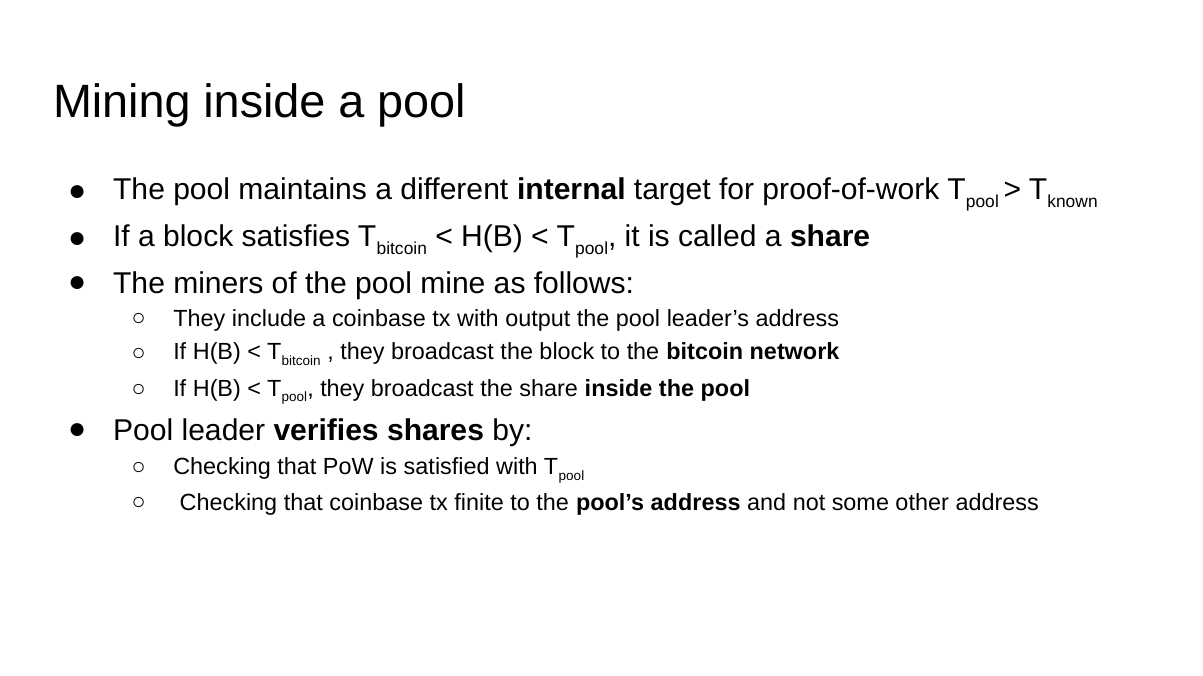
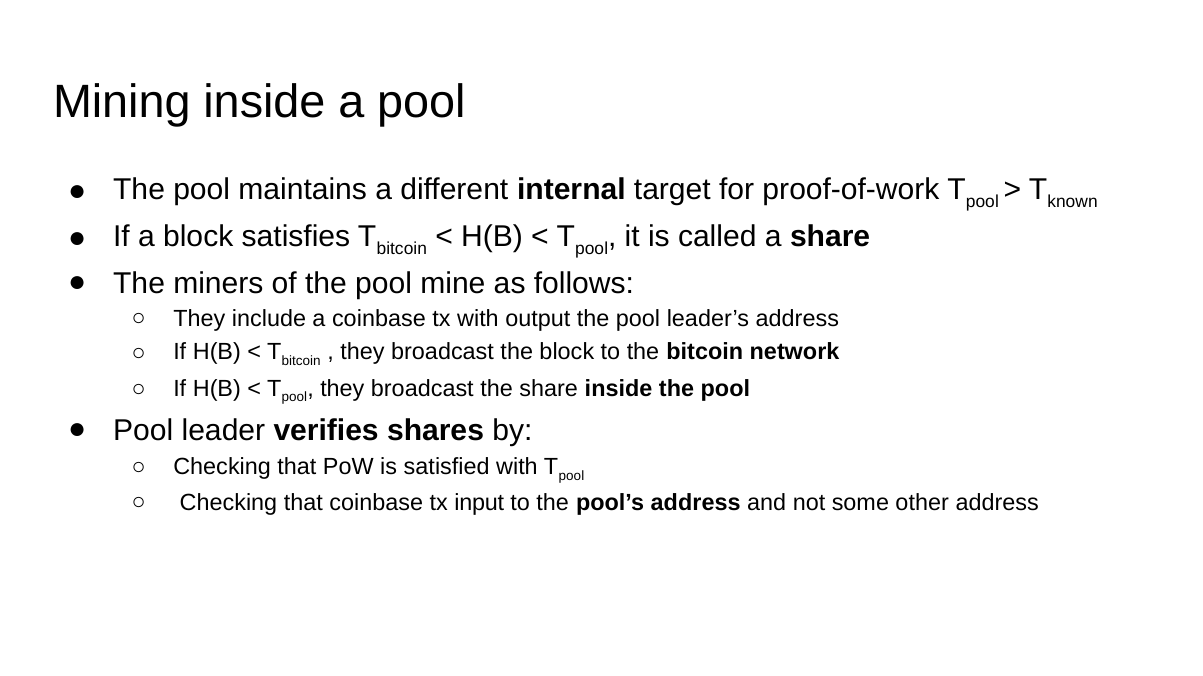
finite: finite -> input (479, 503)
